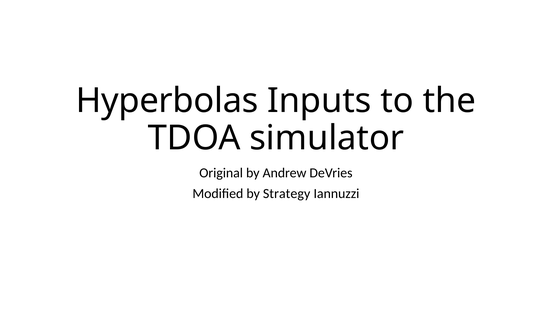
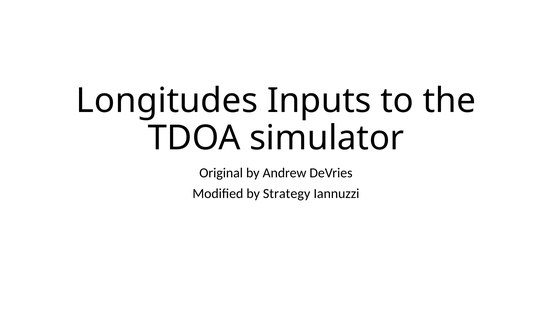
Hyperbolas: Hyperbolas -> Longitudes (167, 101)
